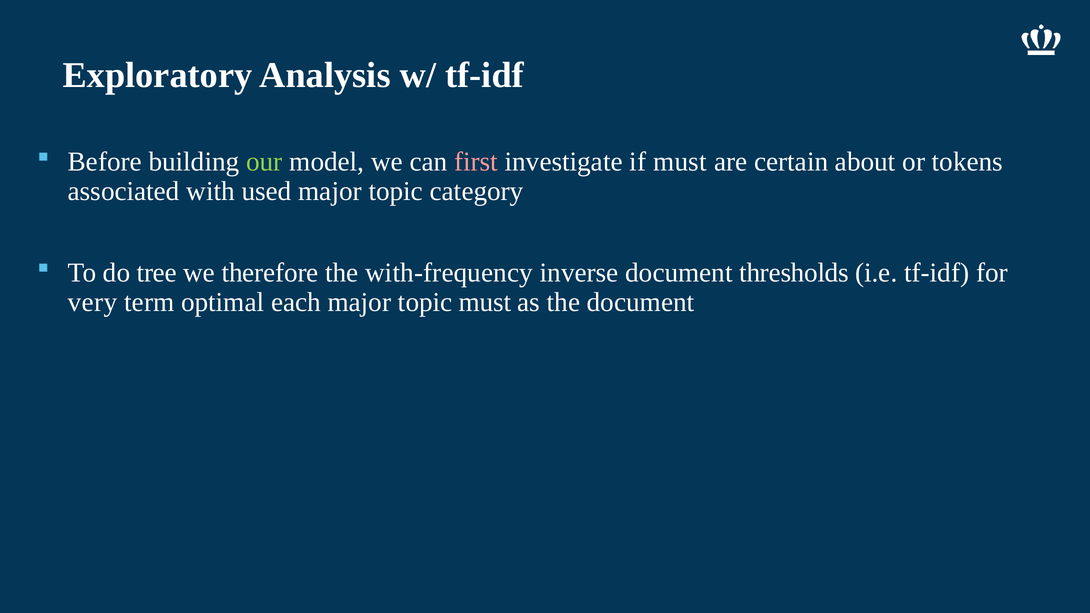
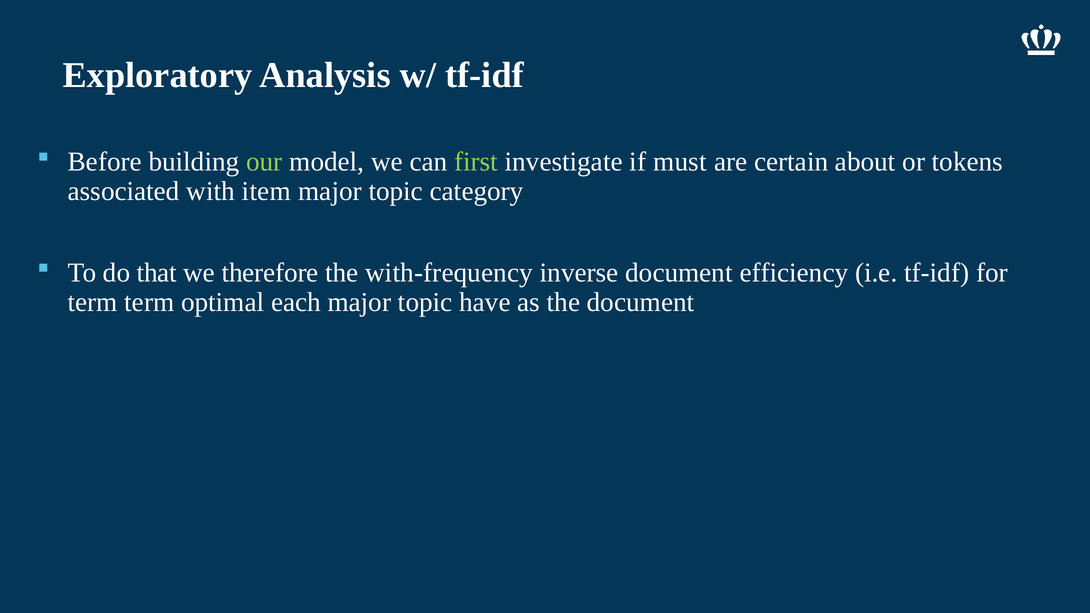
first colour: pink -> light green (476, 162)
used: used -> item (266, 191)
tree: tree -> that (157, 273)
thresholds: thresholds -> efficiency (794, 273)
very: very -> term (93, 302)
topic must: must -> have (485, 302)
